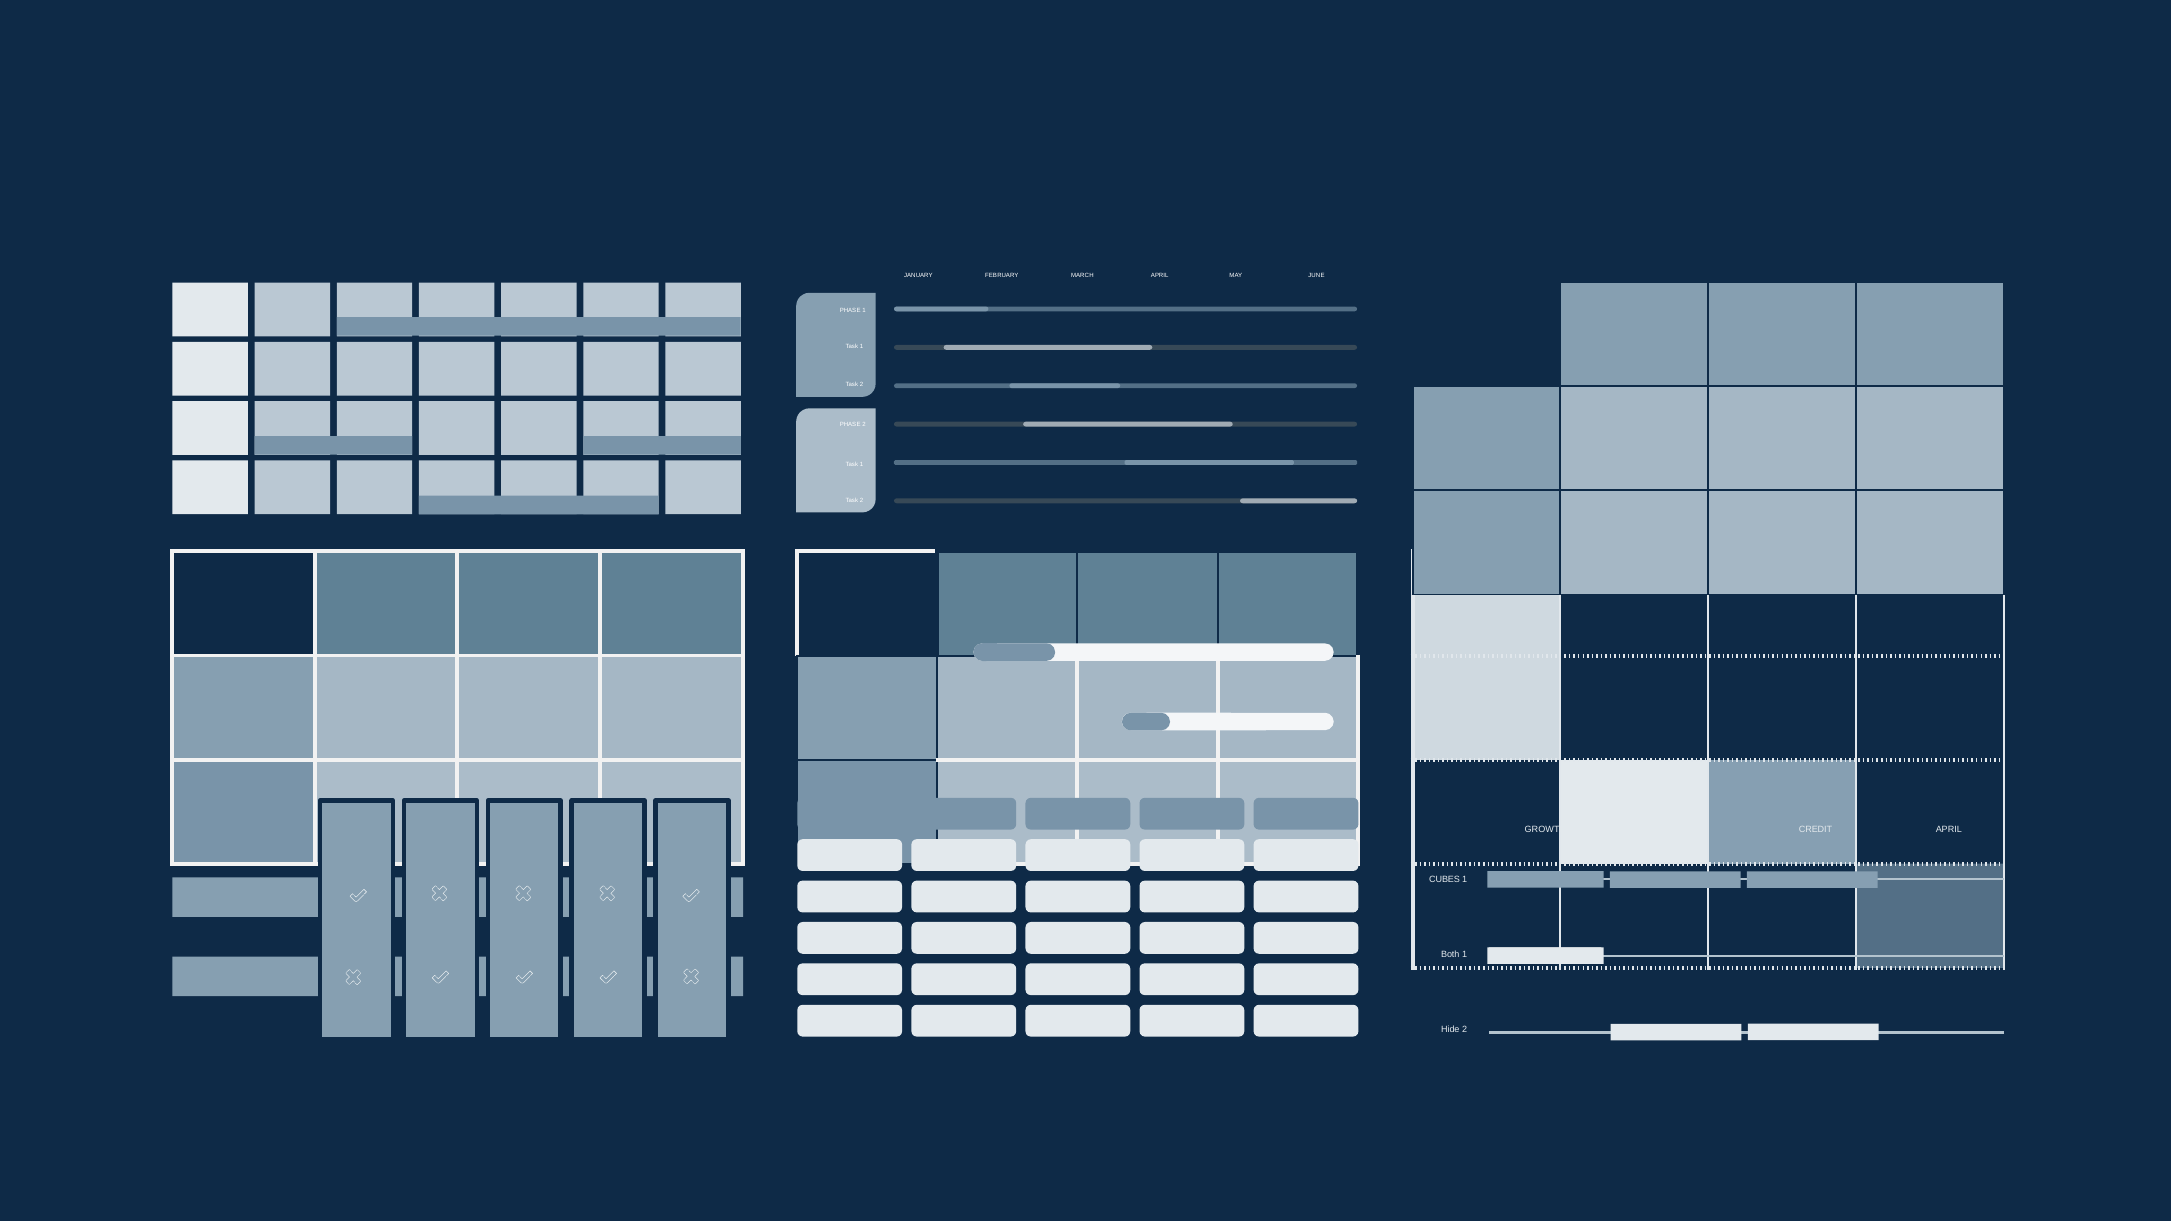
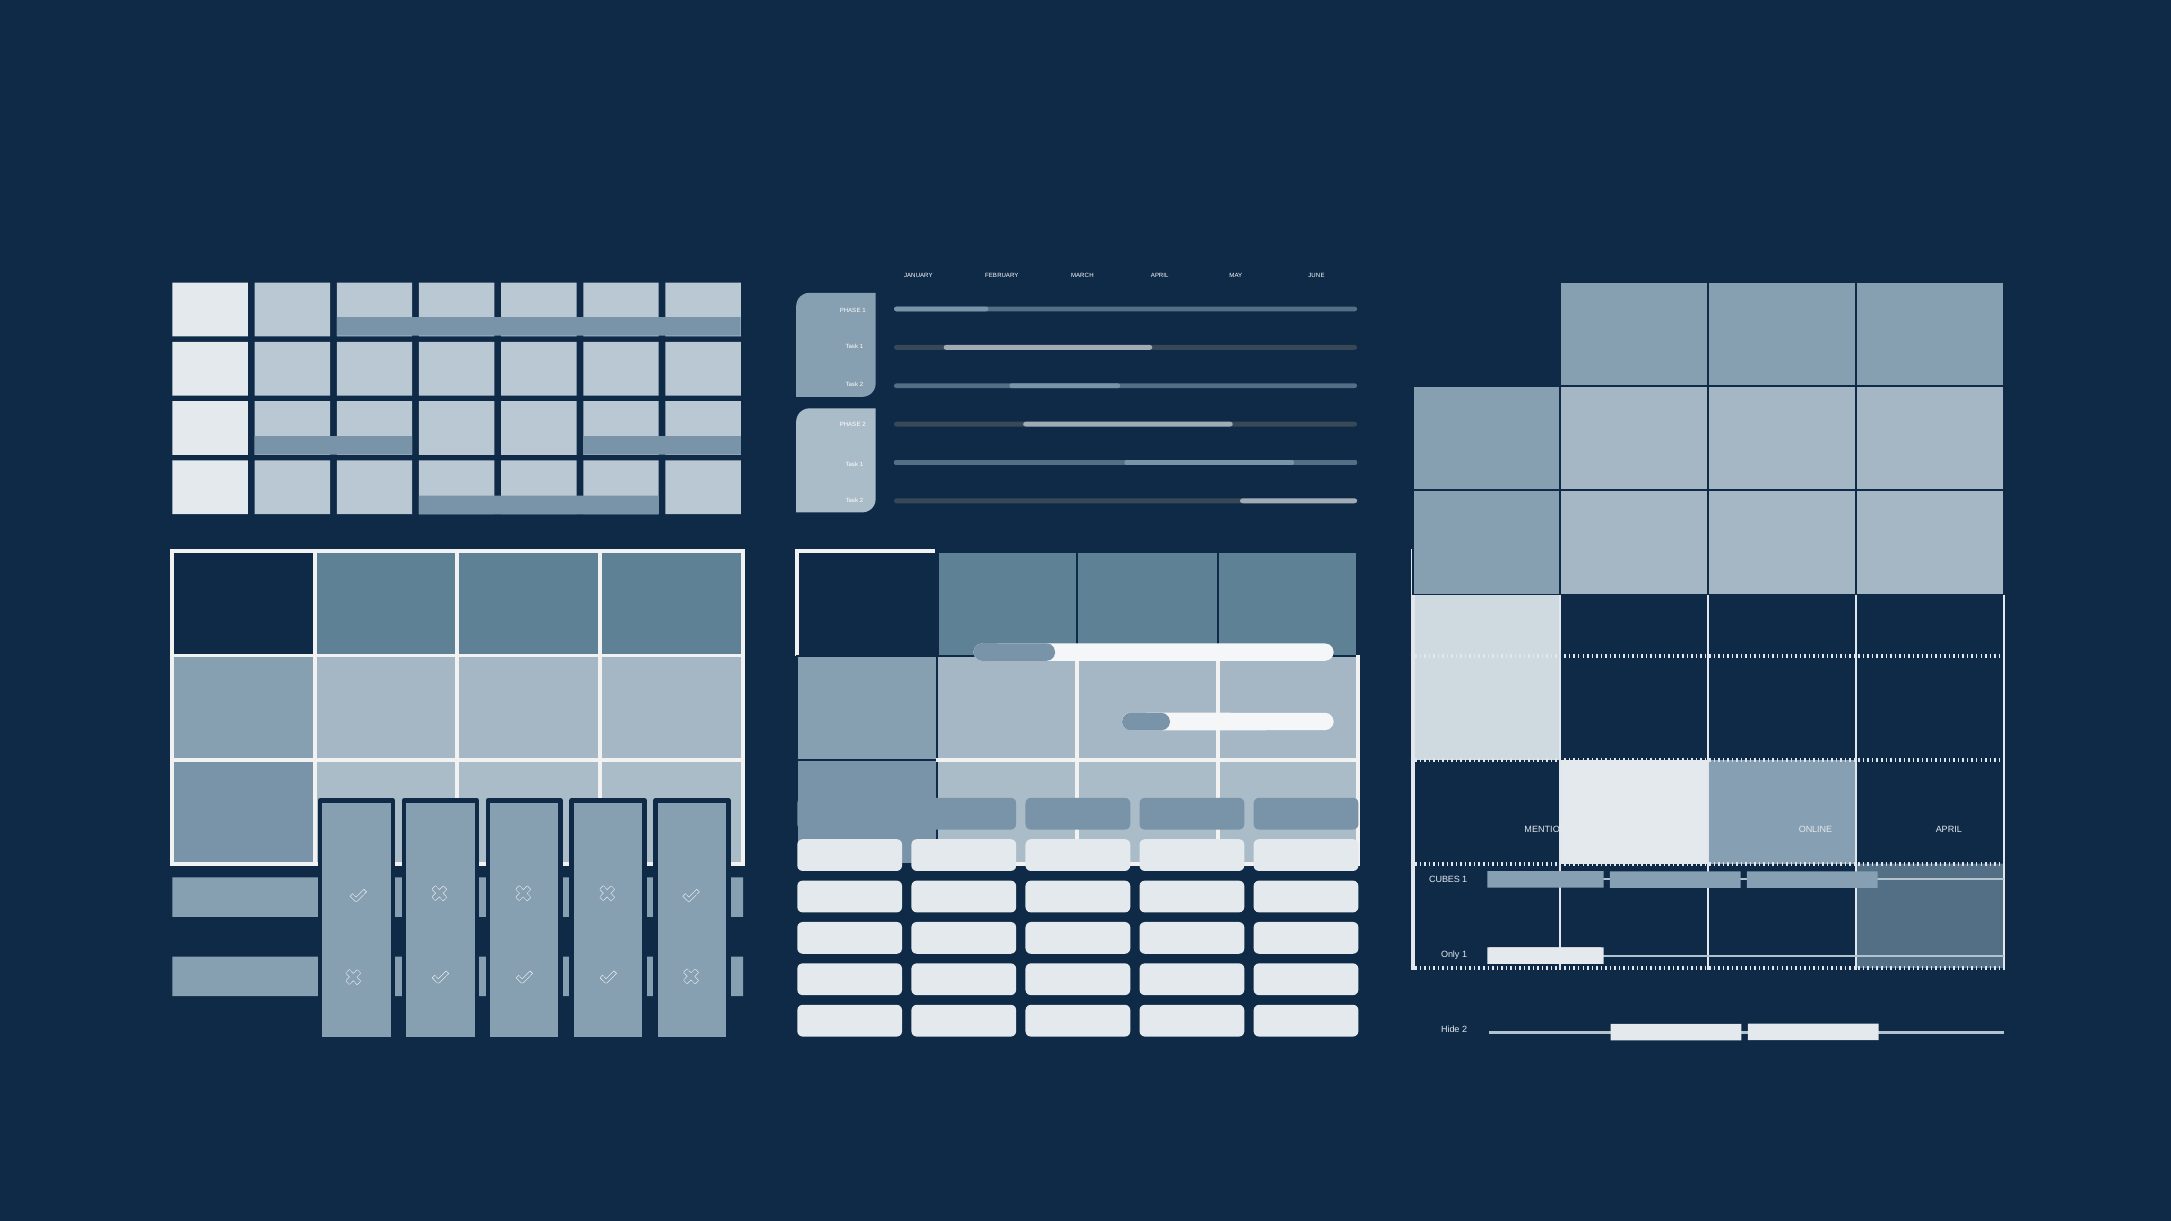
GROWTH: GROWTH -> MENTION (1545, 830)
CREDIT: CREDIT -> ONLINE (1815, 830)
Both: Both -> Only (1450, 955)
